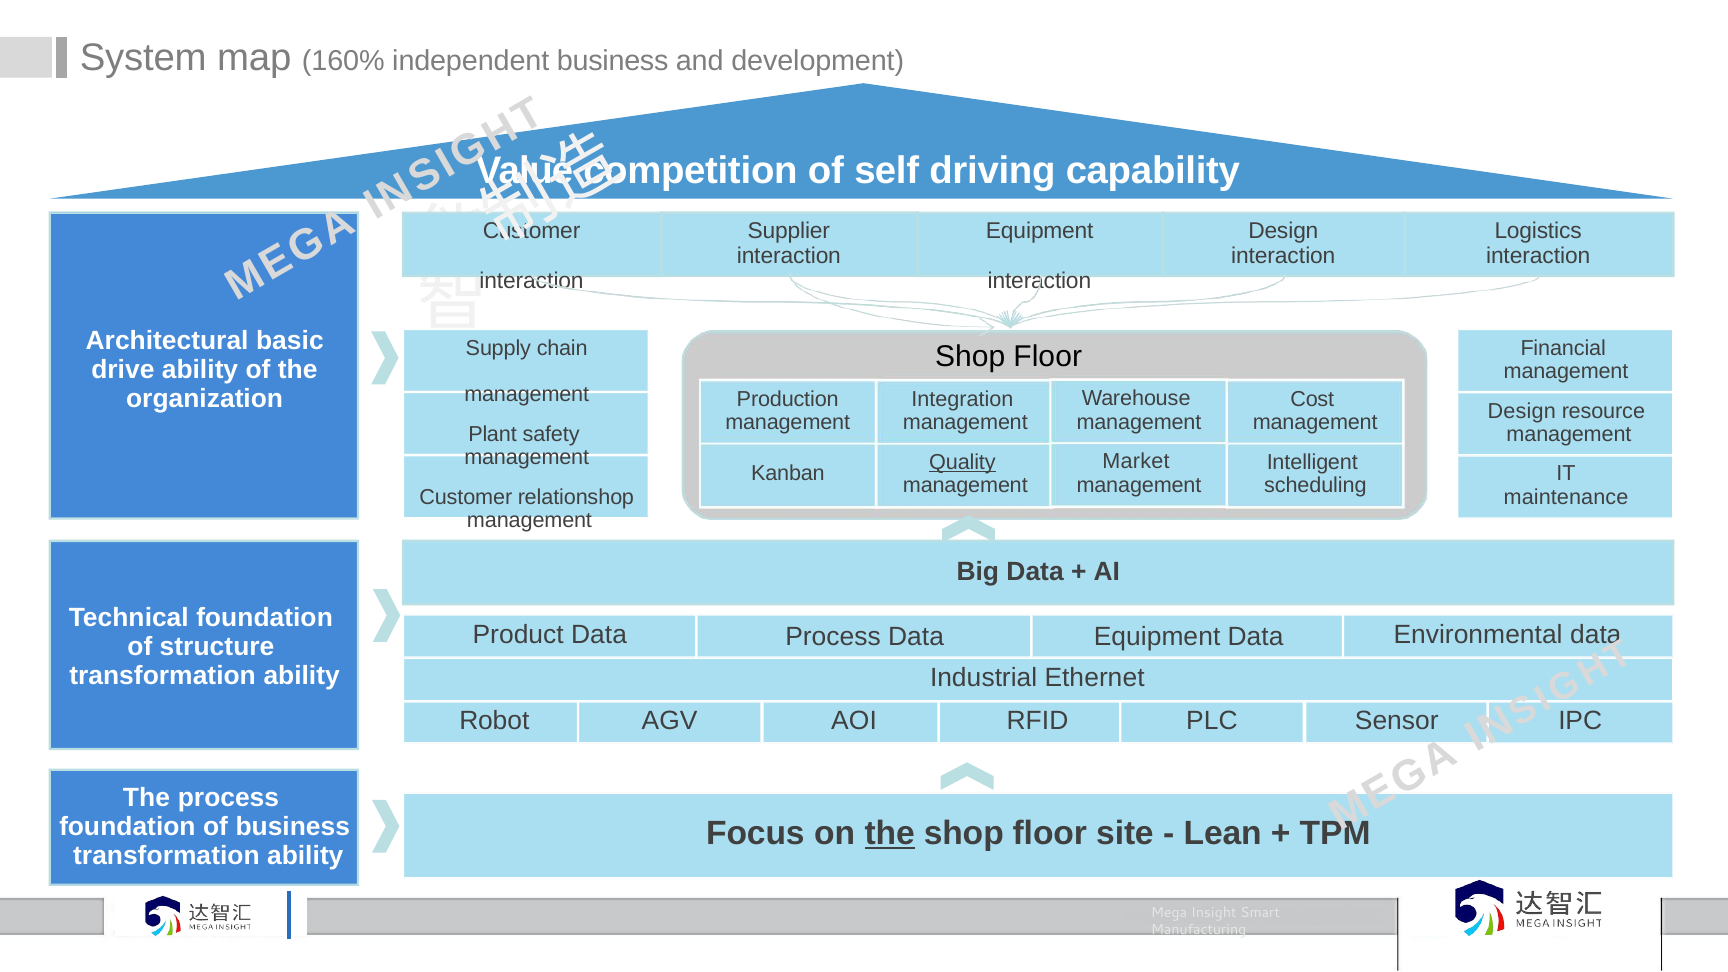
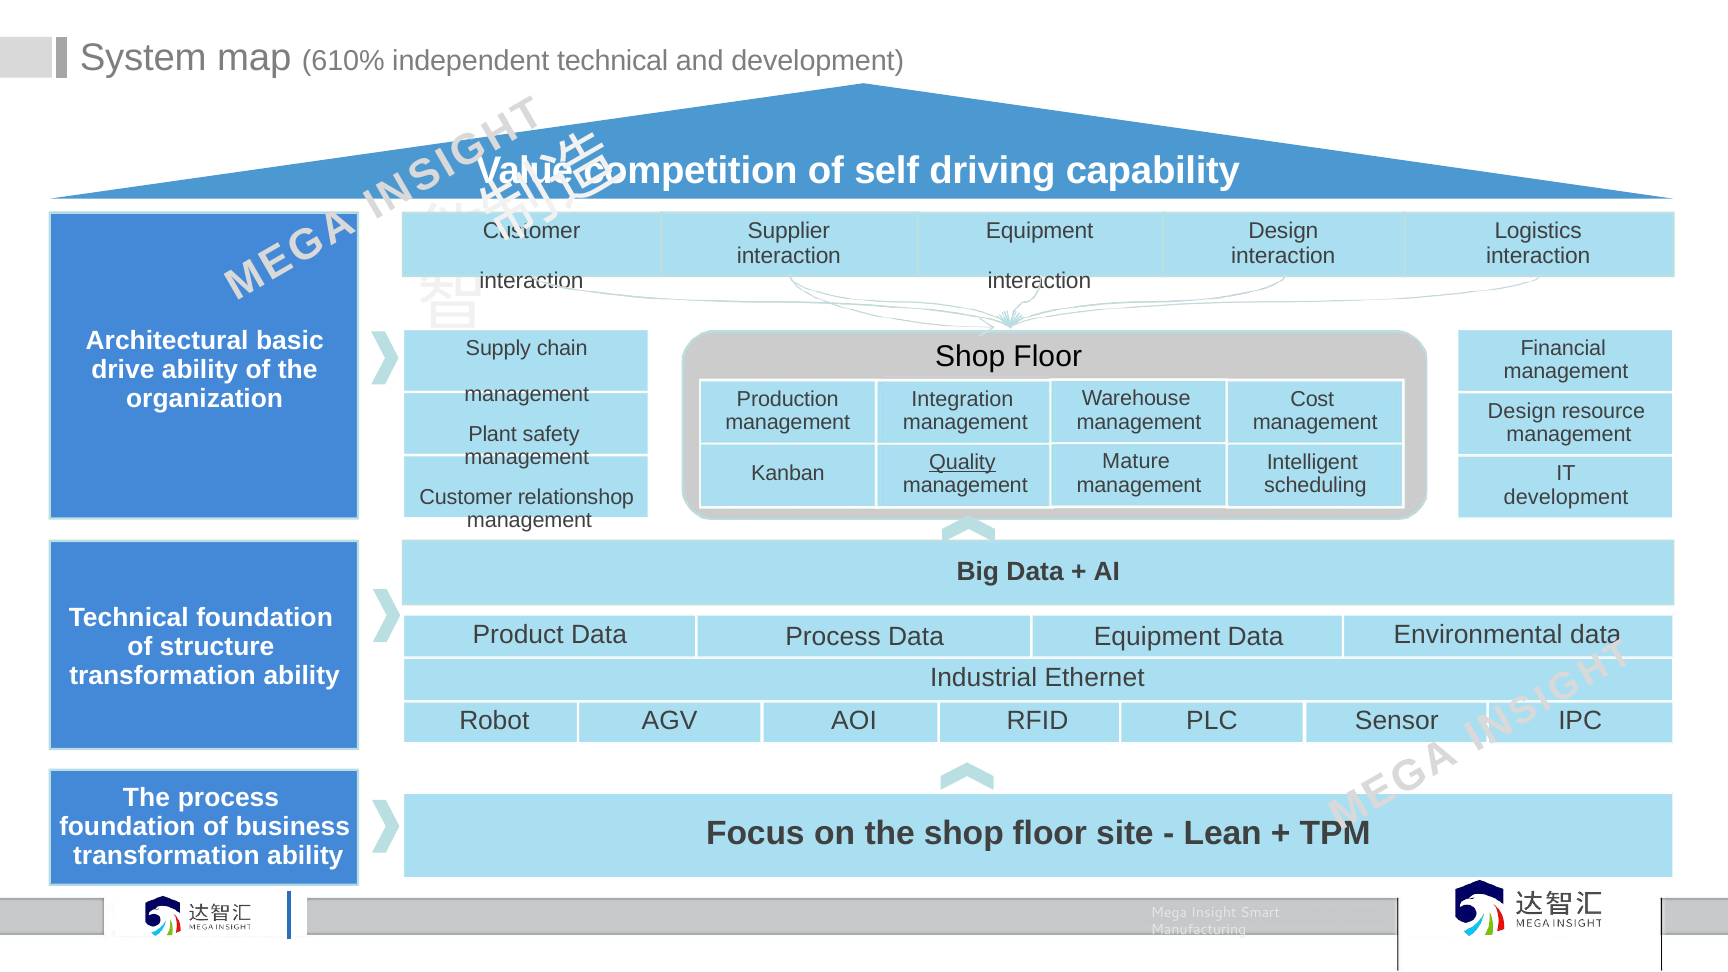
160%: 160% -> 610% (343, 61)
independent business: business -> technical (613, 61)
Market: Market -> Mature (1136, 462)
maintenance: maintenance -> development (1566, 498)
the underline: present -> none (890, 834)
